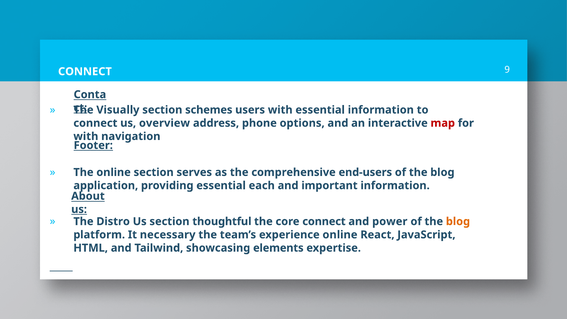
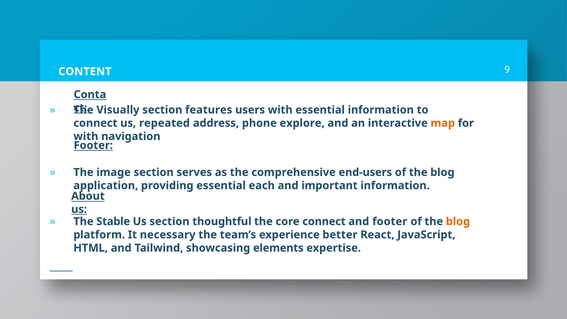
CONNECT: CONNECT -> CONTENT (85, 72)
schemes: schemes -> features (209, 110)
overview: overview -> repeated (164, 123)
options: options -> explore (302, 123)
map colour: red -> orange (443, 123)
The online: online -> image (114, 172)
Distro: Distro -> Stable (113, 221)
and power: power -> footer (390, 221)
experience online: online -> better (340, 235)
